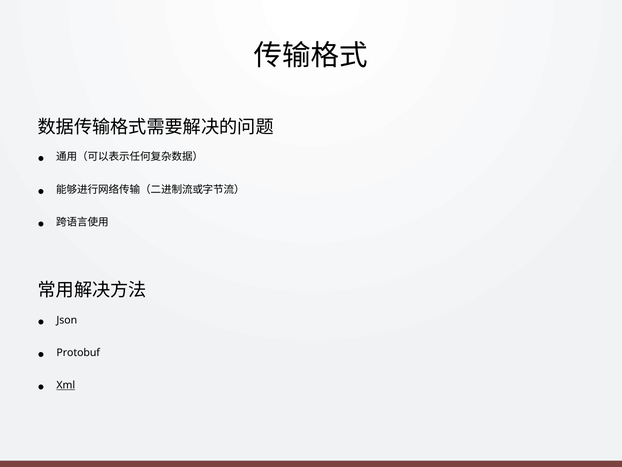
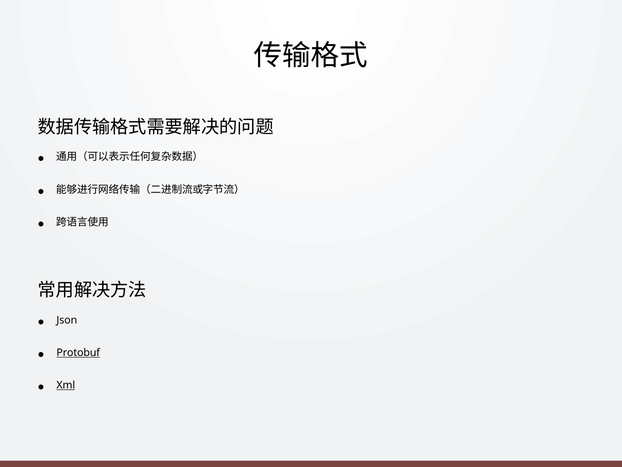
Protobuf underline: none -> present (78, 352)
